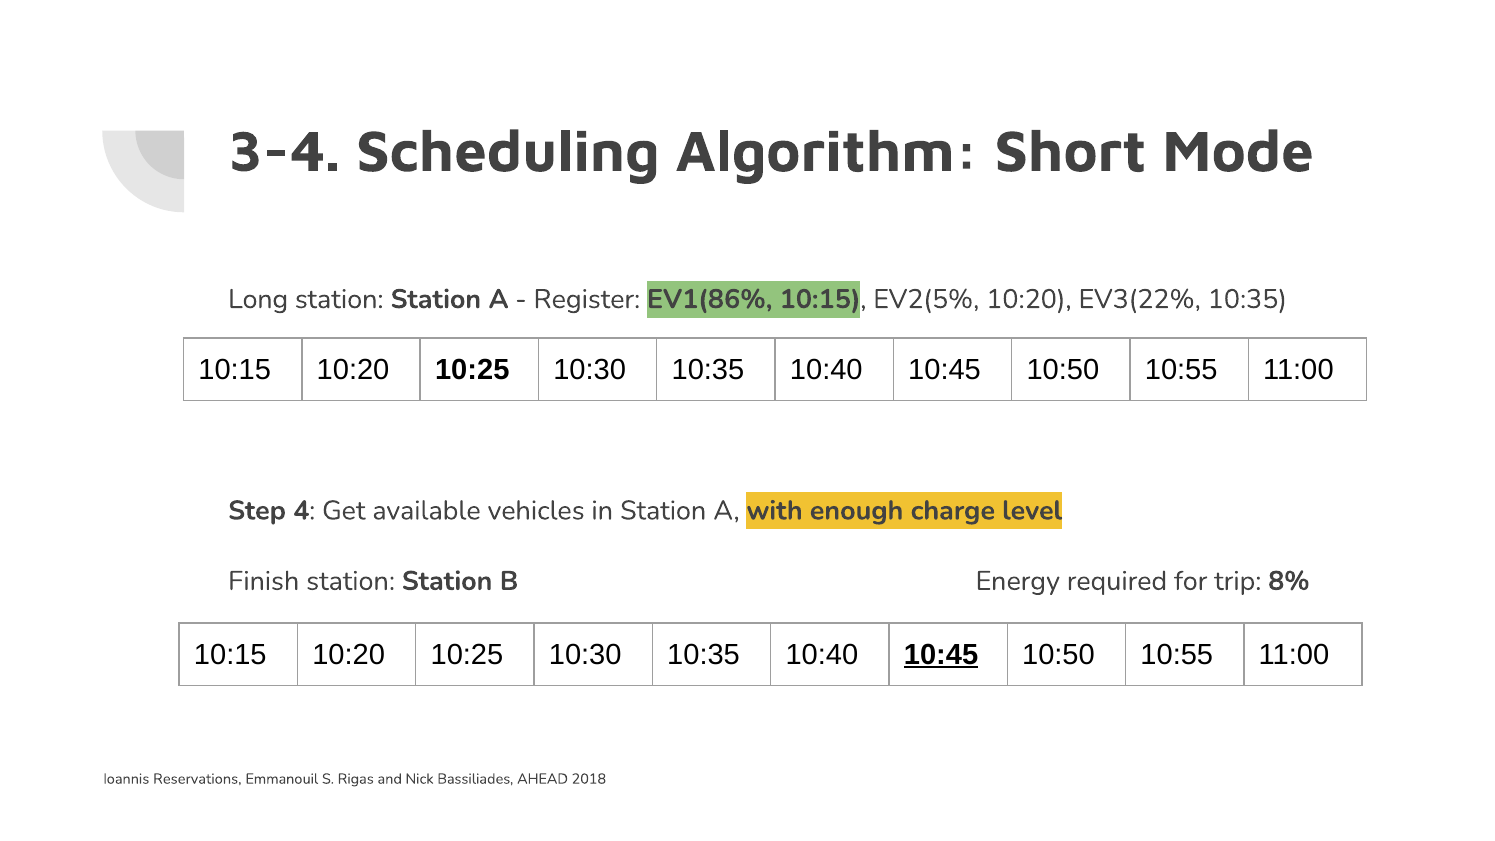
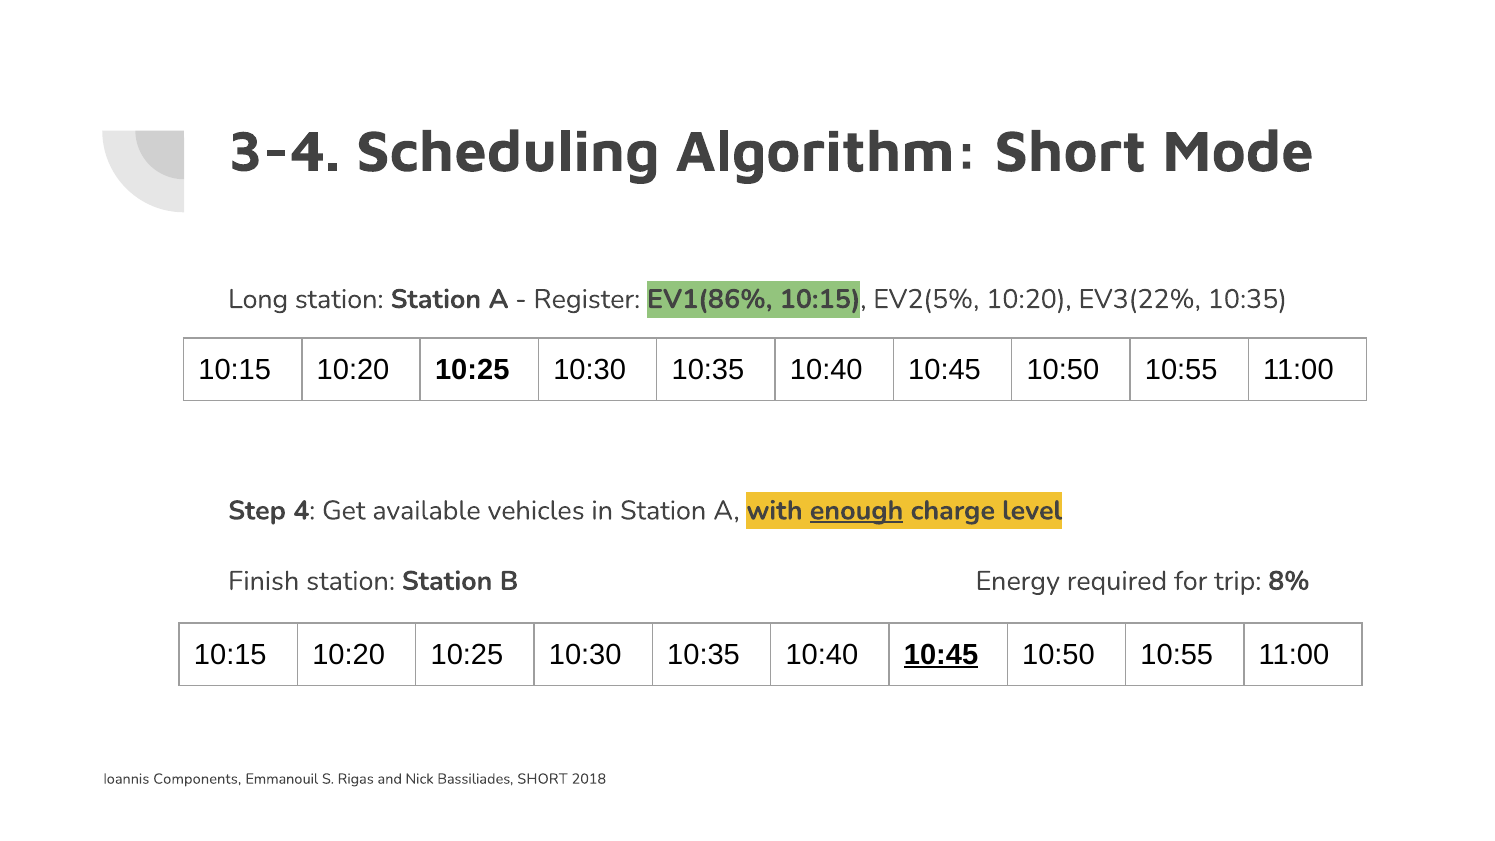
enough underline: none -> present (857, 511)
Reservations: Reservations -> Components (197, 779)
Bassiliades AHEAD: AHEAD -> SHORT (542, 779)
